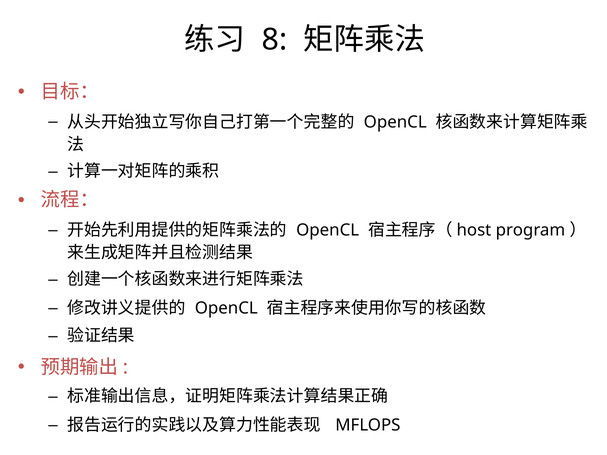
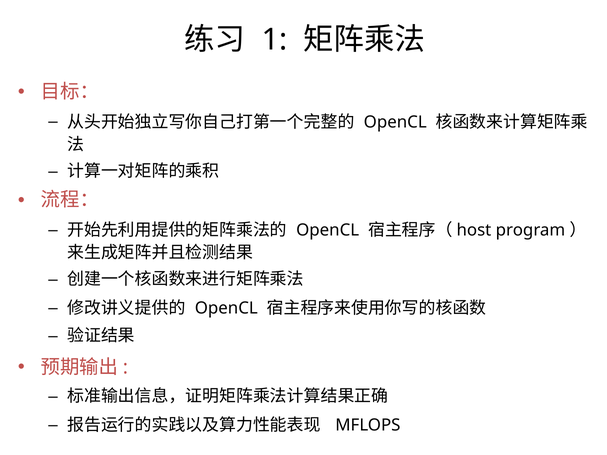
8: 8 -> 1 (275, 40)
